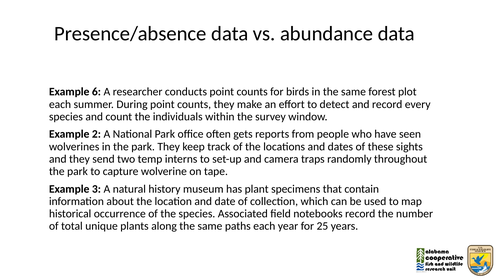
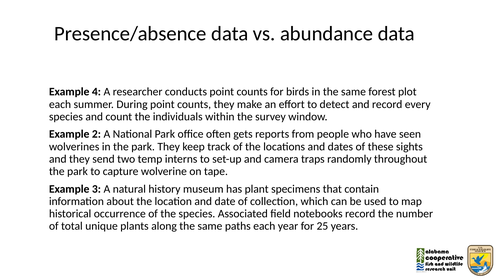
6: 6 -> 4 (96, 92)
